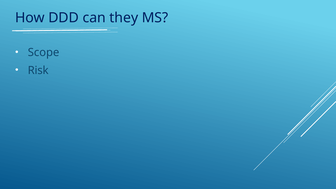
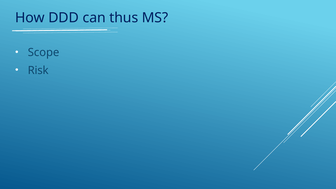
they: they -> thus (124, 18)
